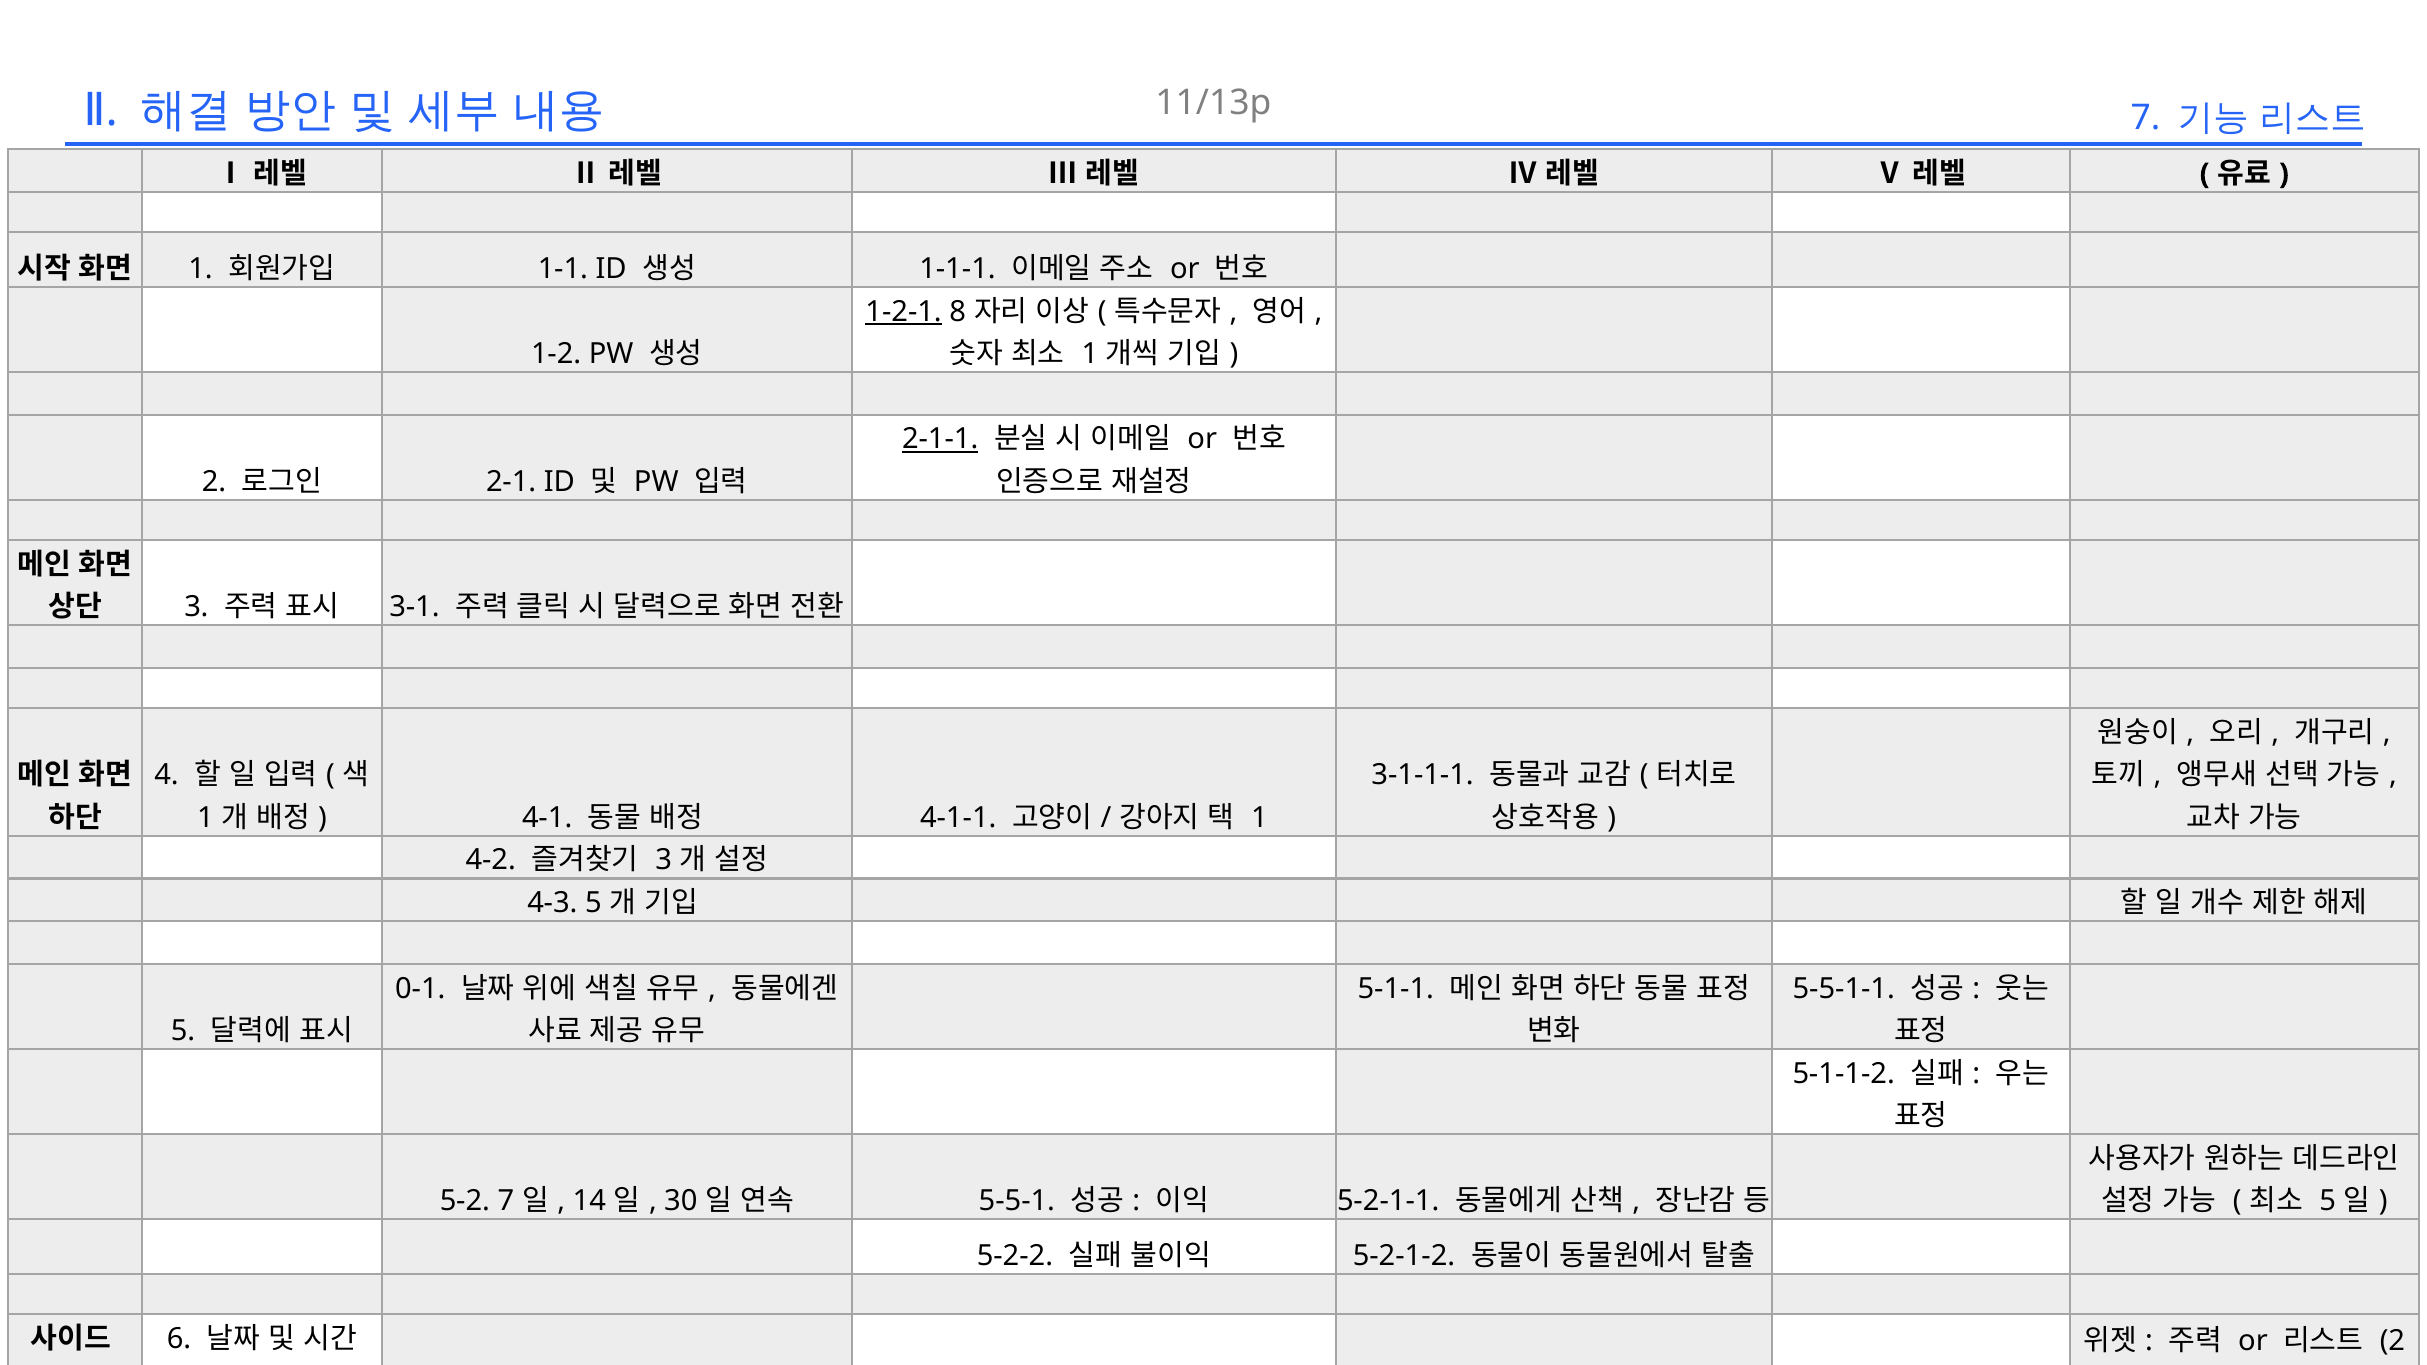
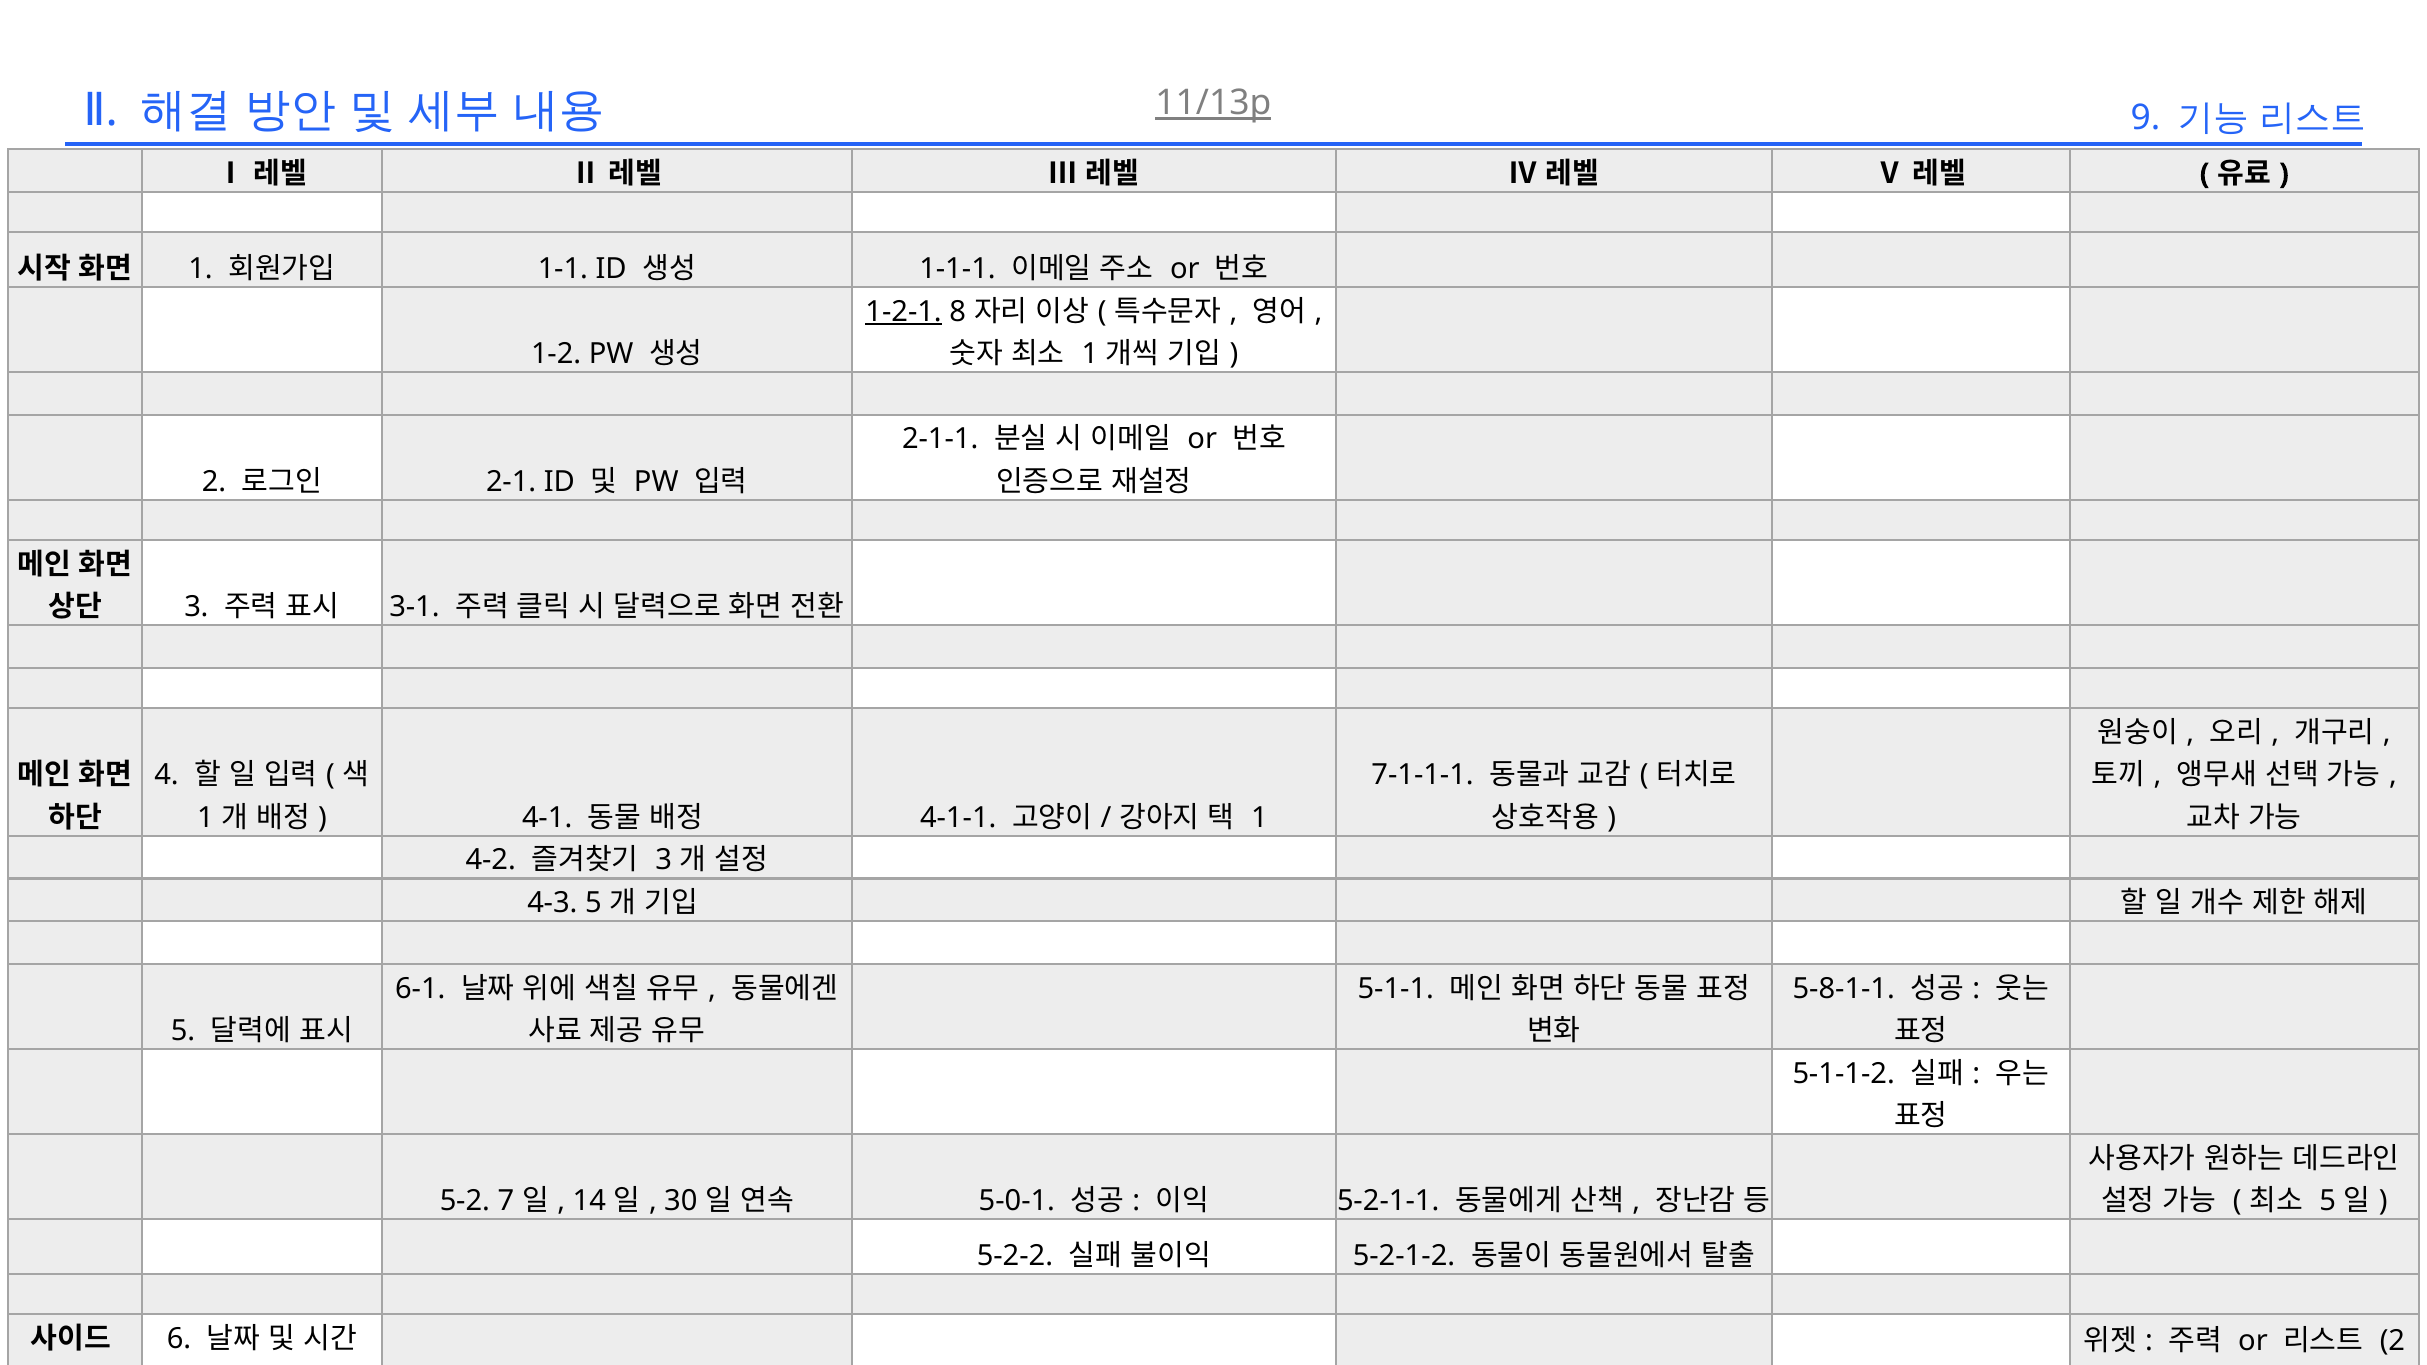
7: 7 -> 9 (2145, 118)
11/13p underline: none -> present (1213, 103)
2-1-1 underline: present -> none (940, 439)
3-1-1-1: 3-1-1-1 -> 7-1-1-1 (1423, 775)
0-1: 0-1 -> 6-1 (420, 989)
5-5-1-1: 5-5-1-1 -> 5-8-1-1 (1844, 989)
5-5-1: 5-5-1 -> 5-0-1 (1017, 1201)
